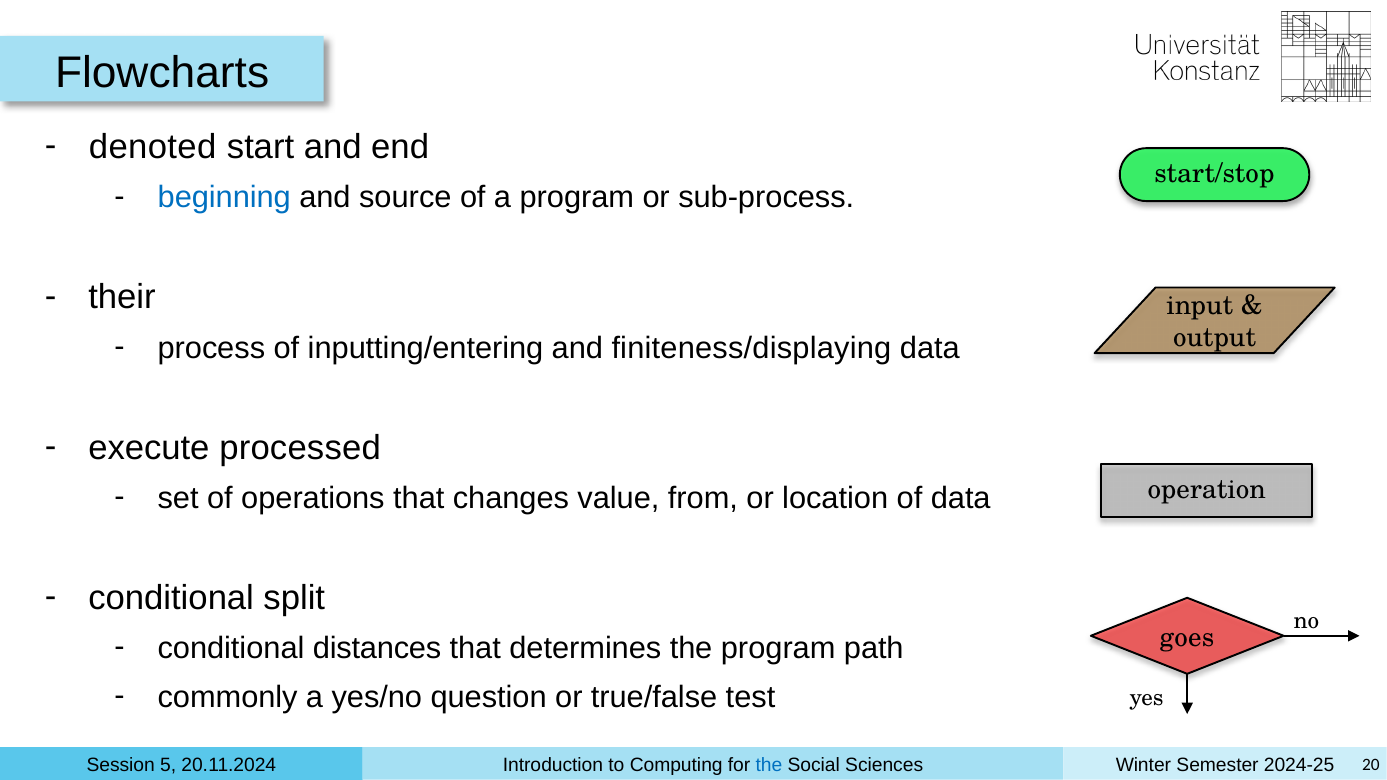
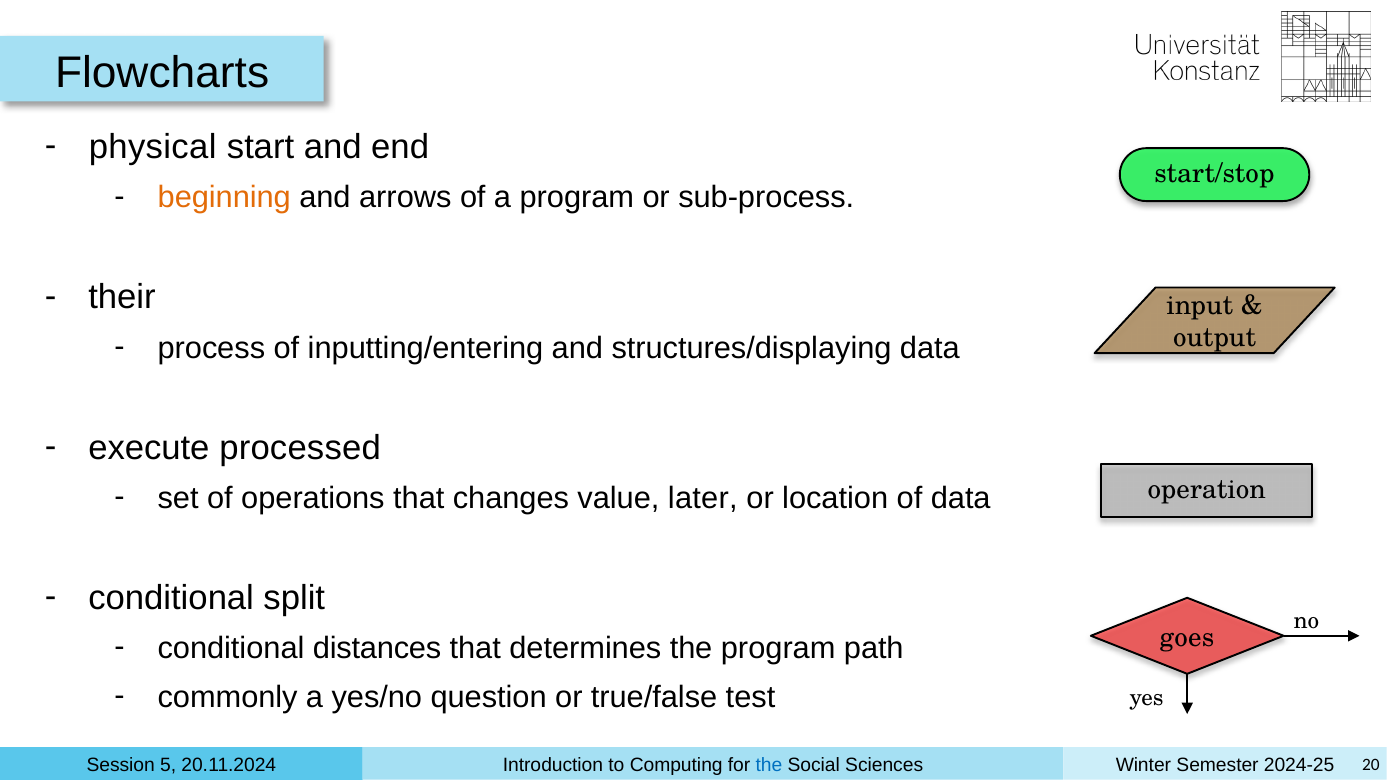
denoted: denoted -> physical (153, 147)
beginning colour: blue -> orange (224, 198)
source: source -> arrows (405, 198)
finiteness/displaying: finiteness/displaying -> structures/displaying (752, 348)
from: from -> later (703, 498)
